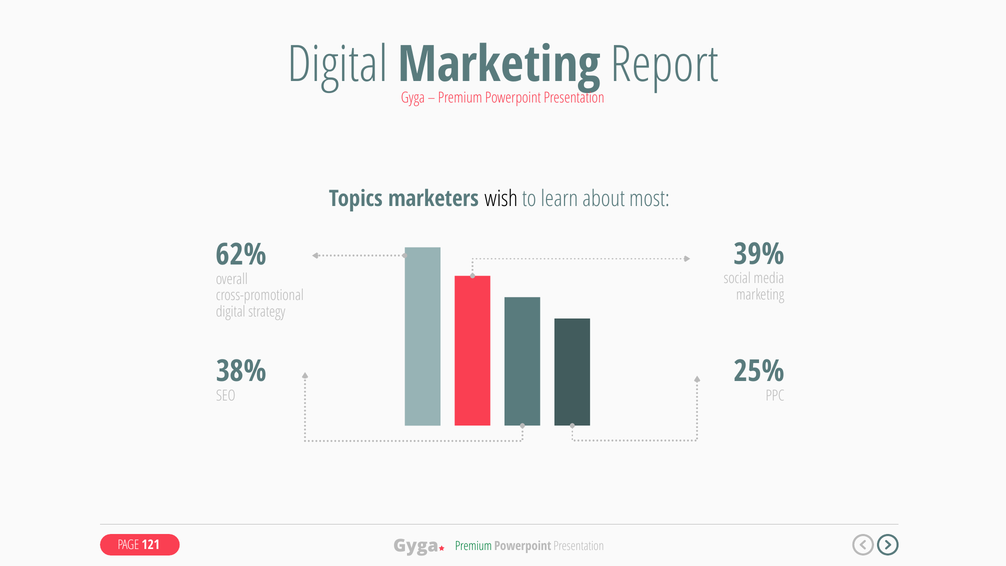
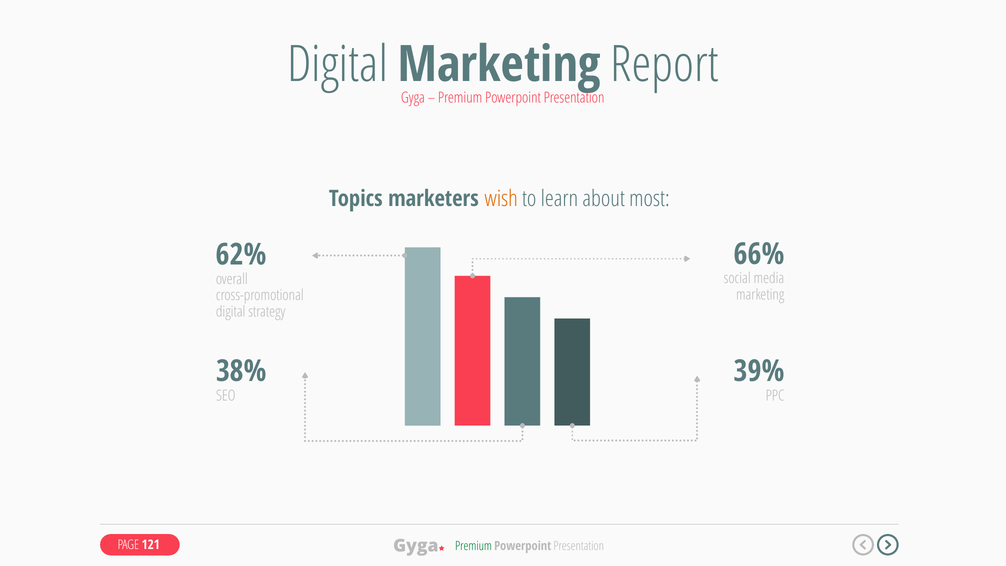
wish colour: black -> orange (501, 199)
39%: 39% -> 66% (759, 254)
25%: 25% -> 39% (759, 371)
